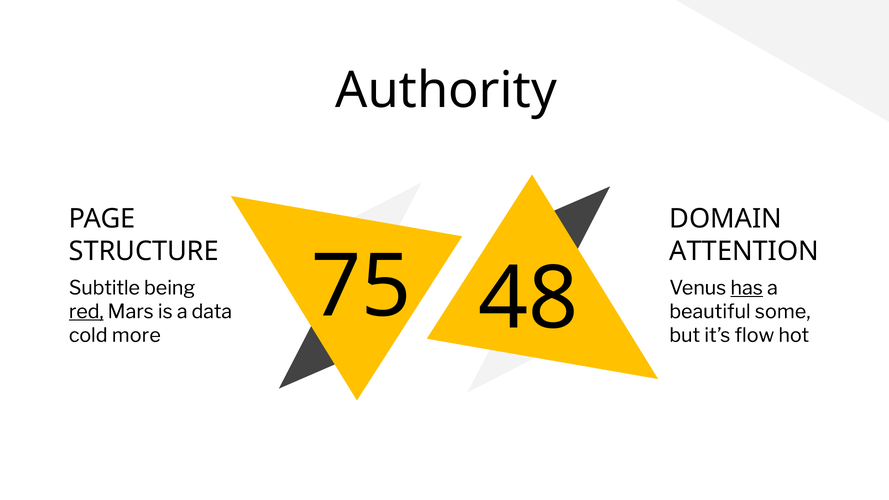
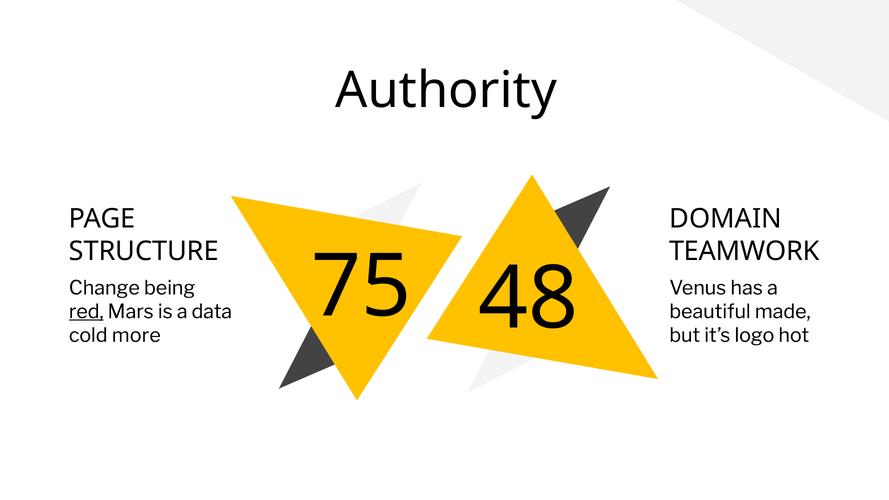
ATTENTION: ATTENTION -> TEAMWORK (744, 251)
Subtitle: Subtitle -> Change (104, 288)
has underline: present -> none (747, 288)
some: some -> made (783, 312)
flow: flow -> logo (754, 335)
